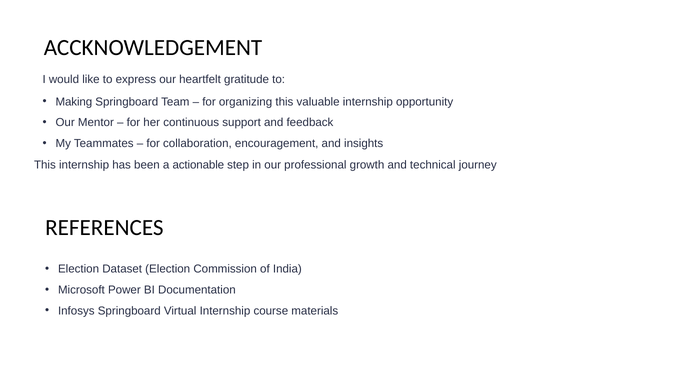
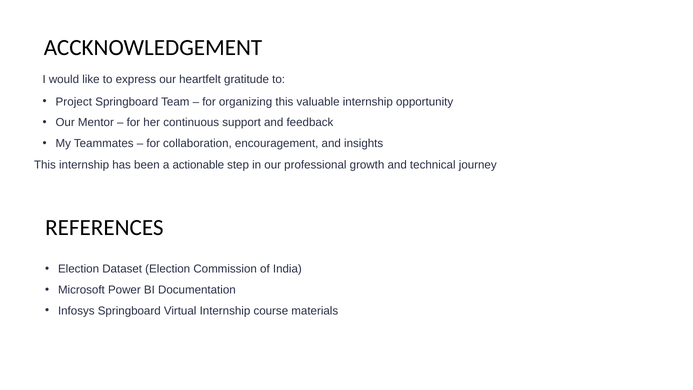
Making: Making -> Project (74, 102)
